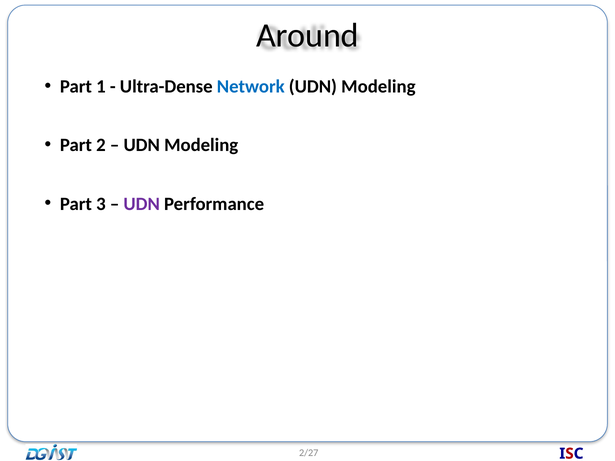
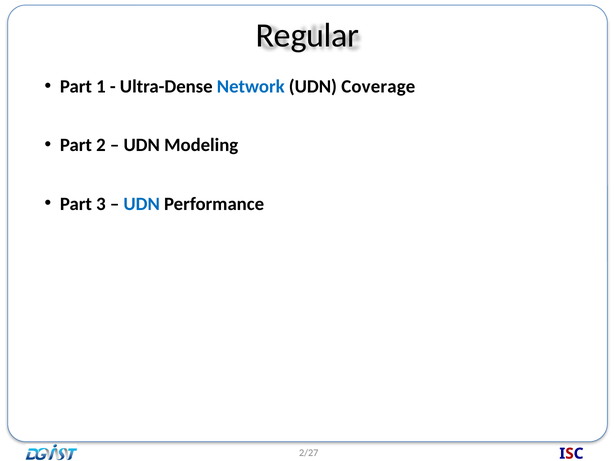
Around: Around -> Regular (308, 36)
Modeling: Modeling -> Coverage (378, 86)
UDN colour: purple -> blue (142, 204)
